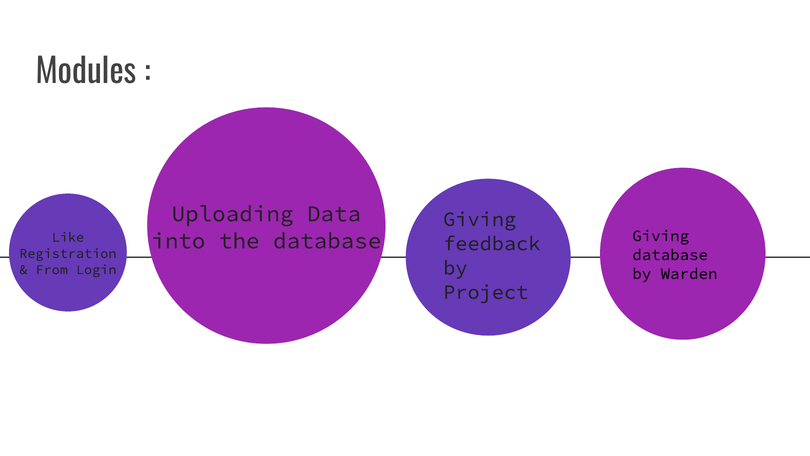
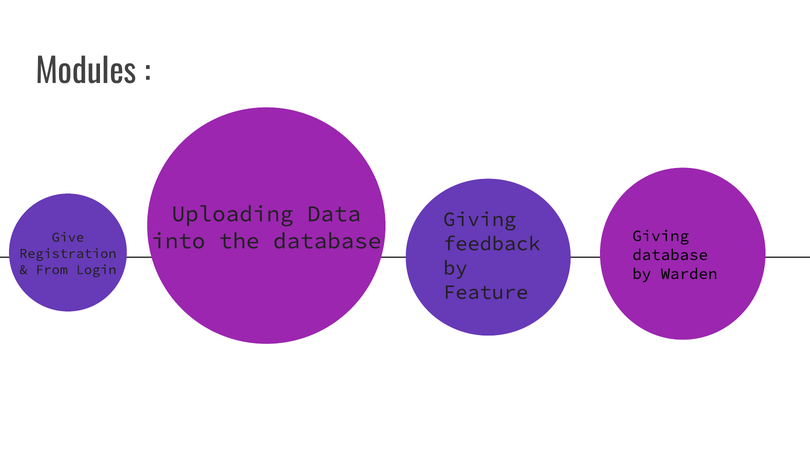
Like: Like -> Give (68, 237)
Project: Project -> Feature (486, 292)
